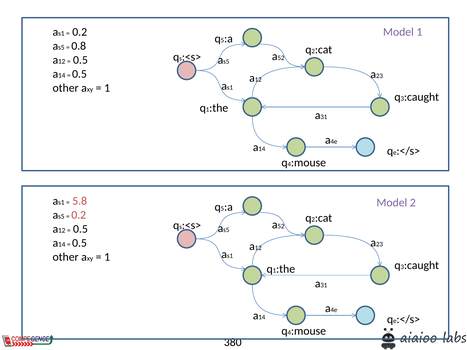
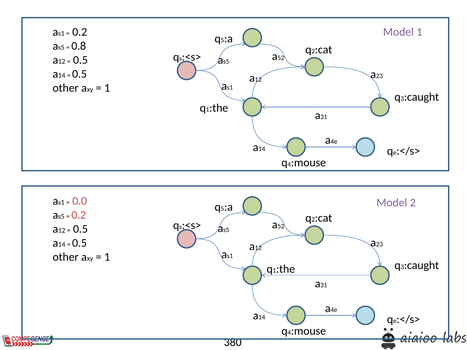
5.8: 5.8 -> 0.0 (80, 201)
